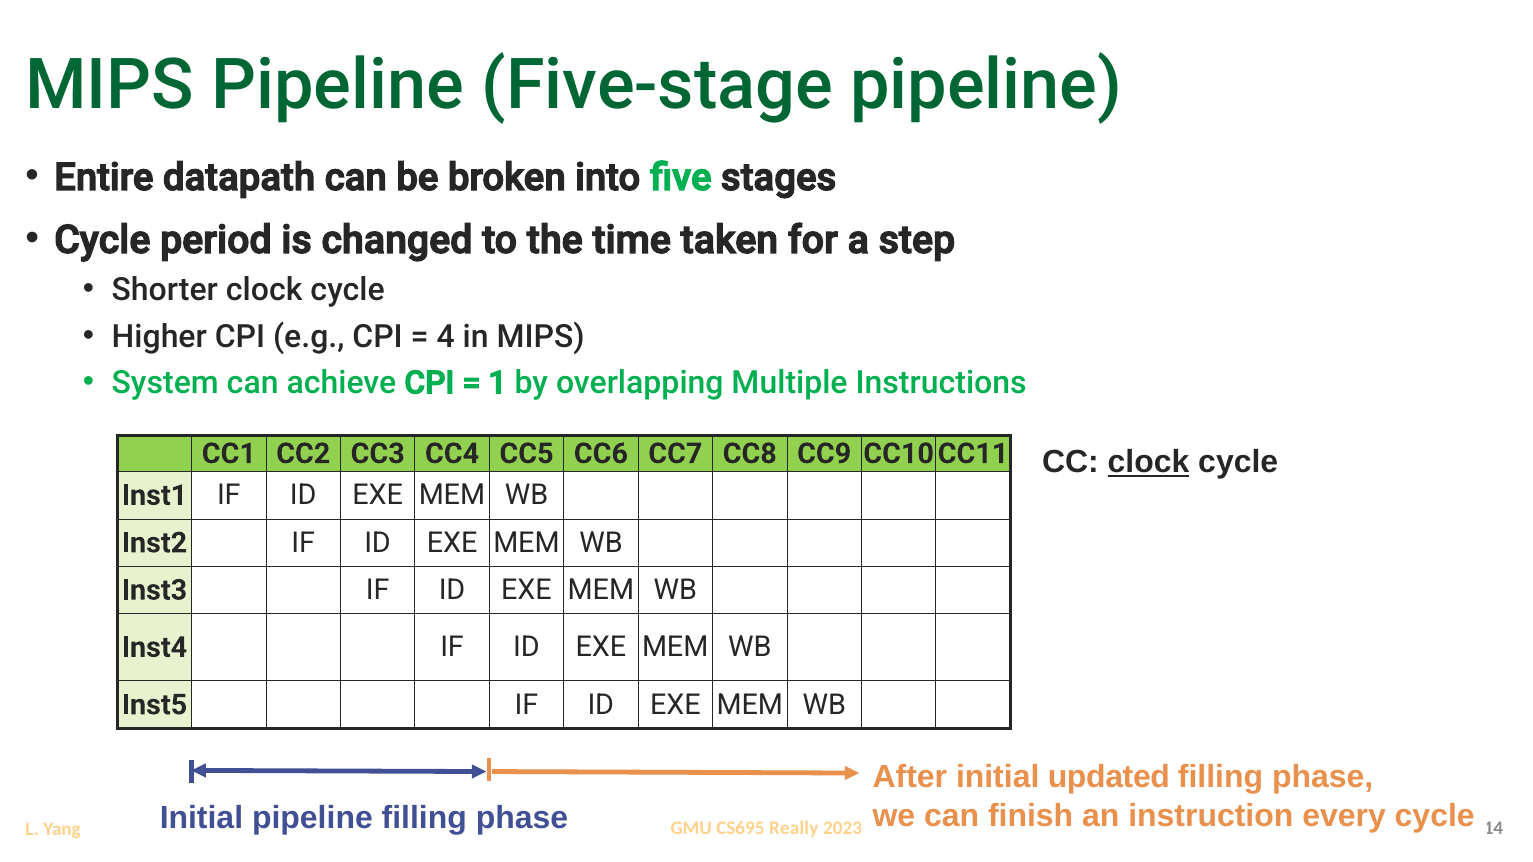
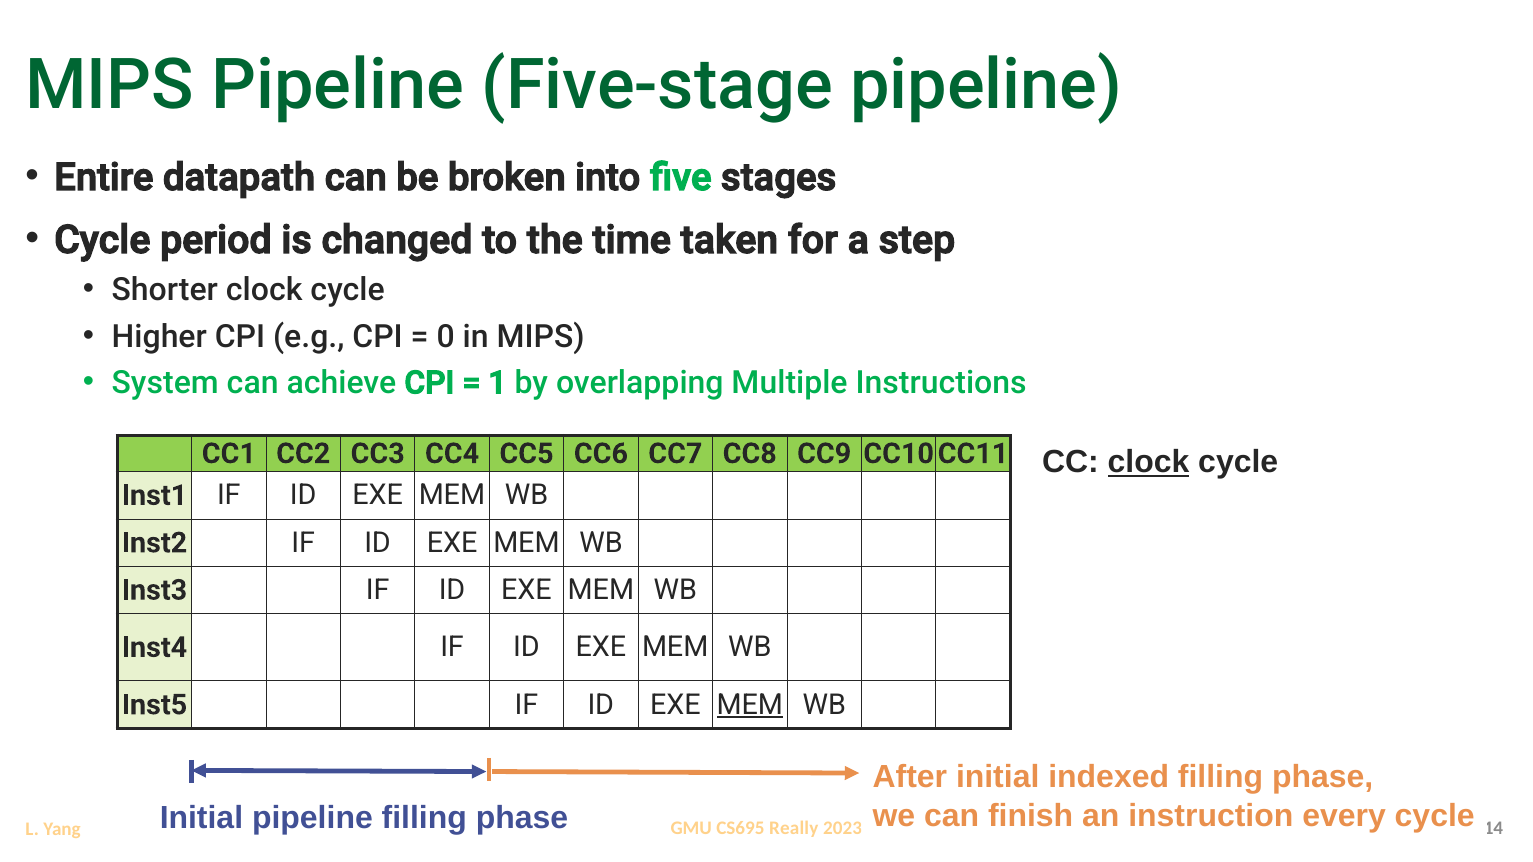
4: 4 -> 0 (446, 337)
MEM underline: none -> present (750, 705)
updated: updated -> indexed (1109, 777)
